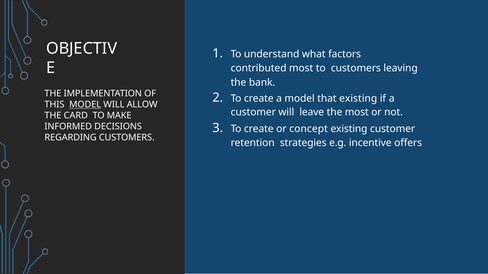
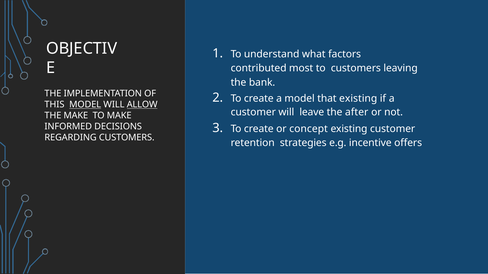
ALLOW underline: none -> present (142, 105)
the most: most -> after (357, 112)
THE CARD: CARD -> MAKE (76, 116)
